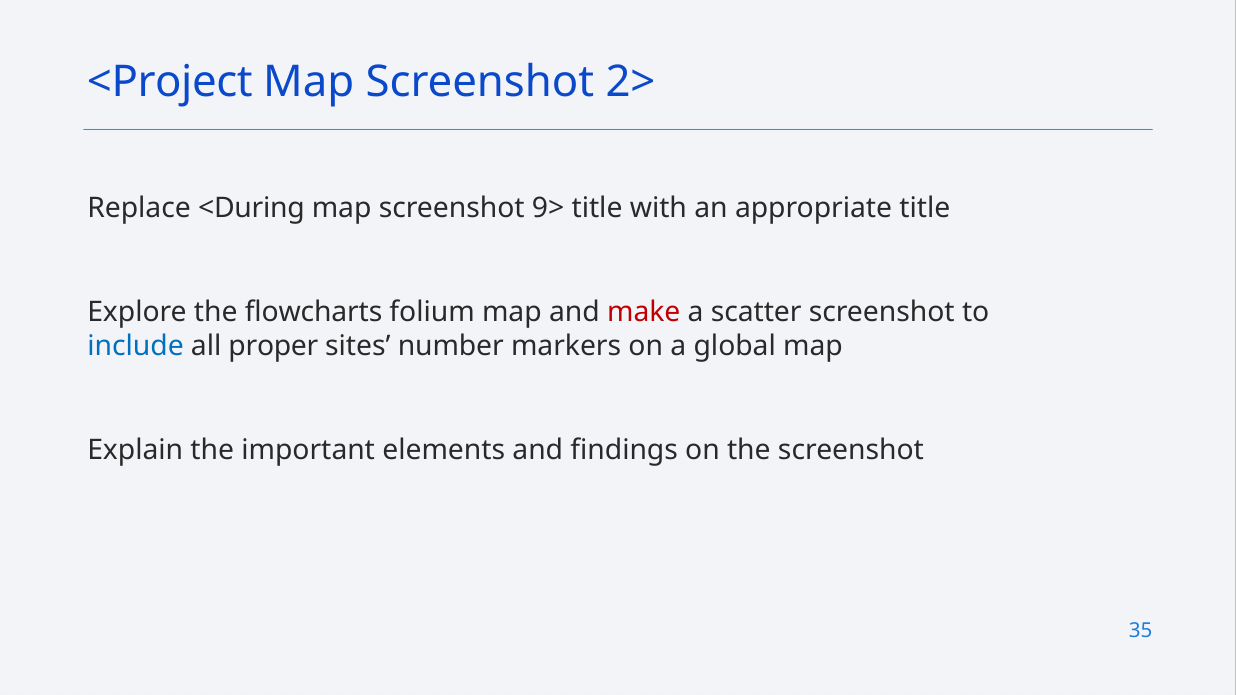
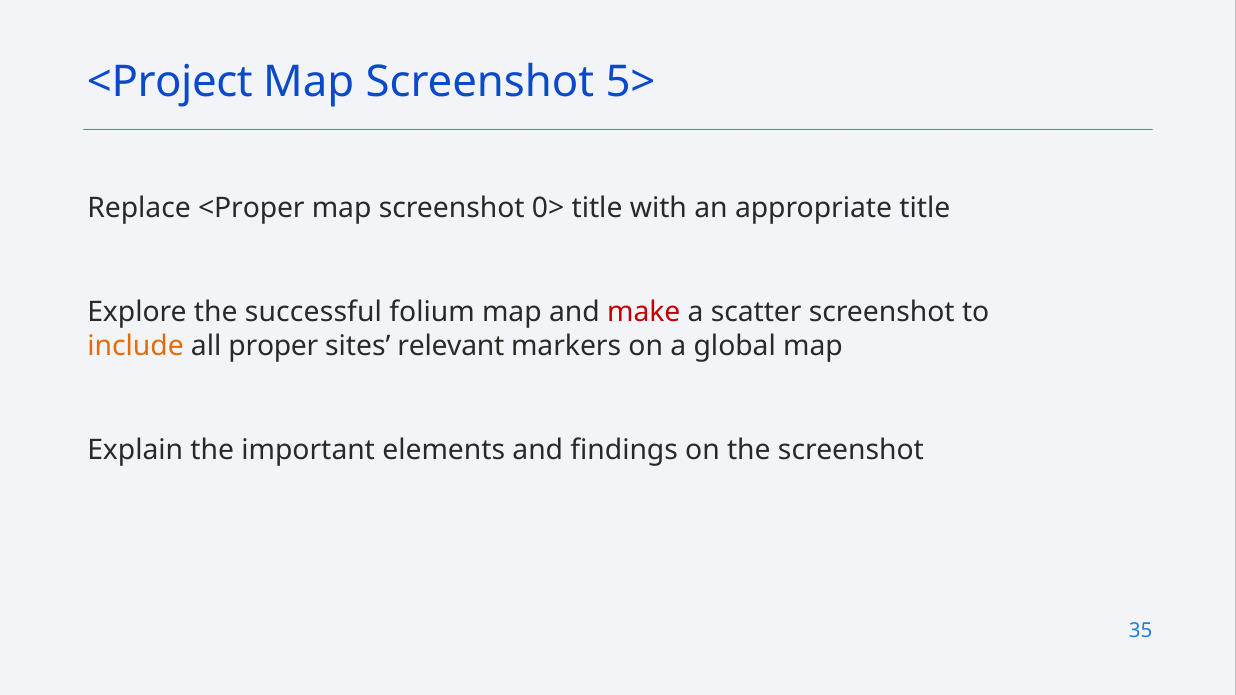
2>: 2> -> 5> (631, 83)
<During: <During -> <Proper (251, 209)
9>: 9> -> 0> (548, 209)
flowcharts: flowcharts -> successful (313, 313)
include colour: blue -> orange (136, 347)
number: number -> relevant (451, 347)
